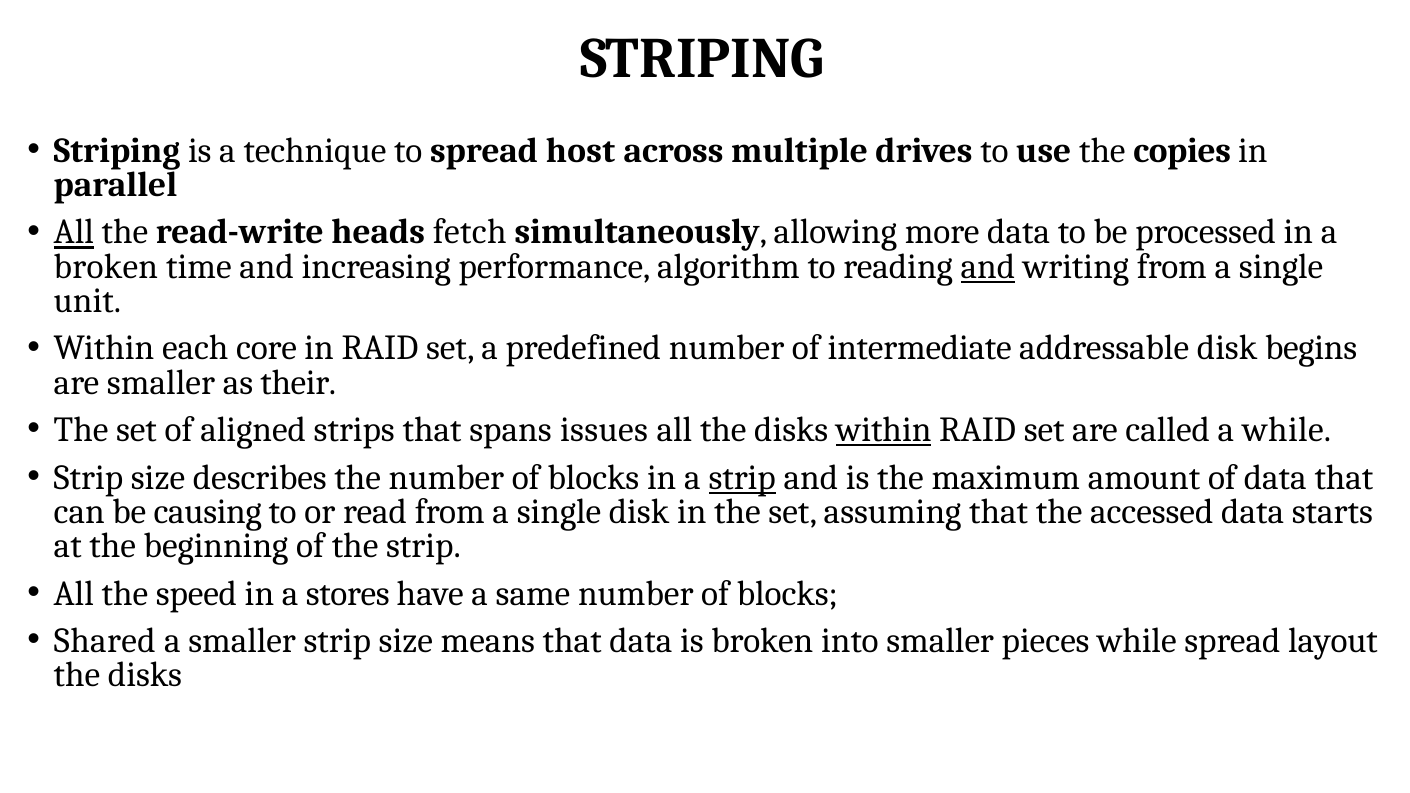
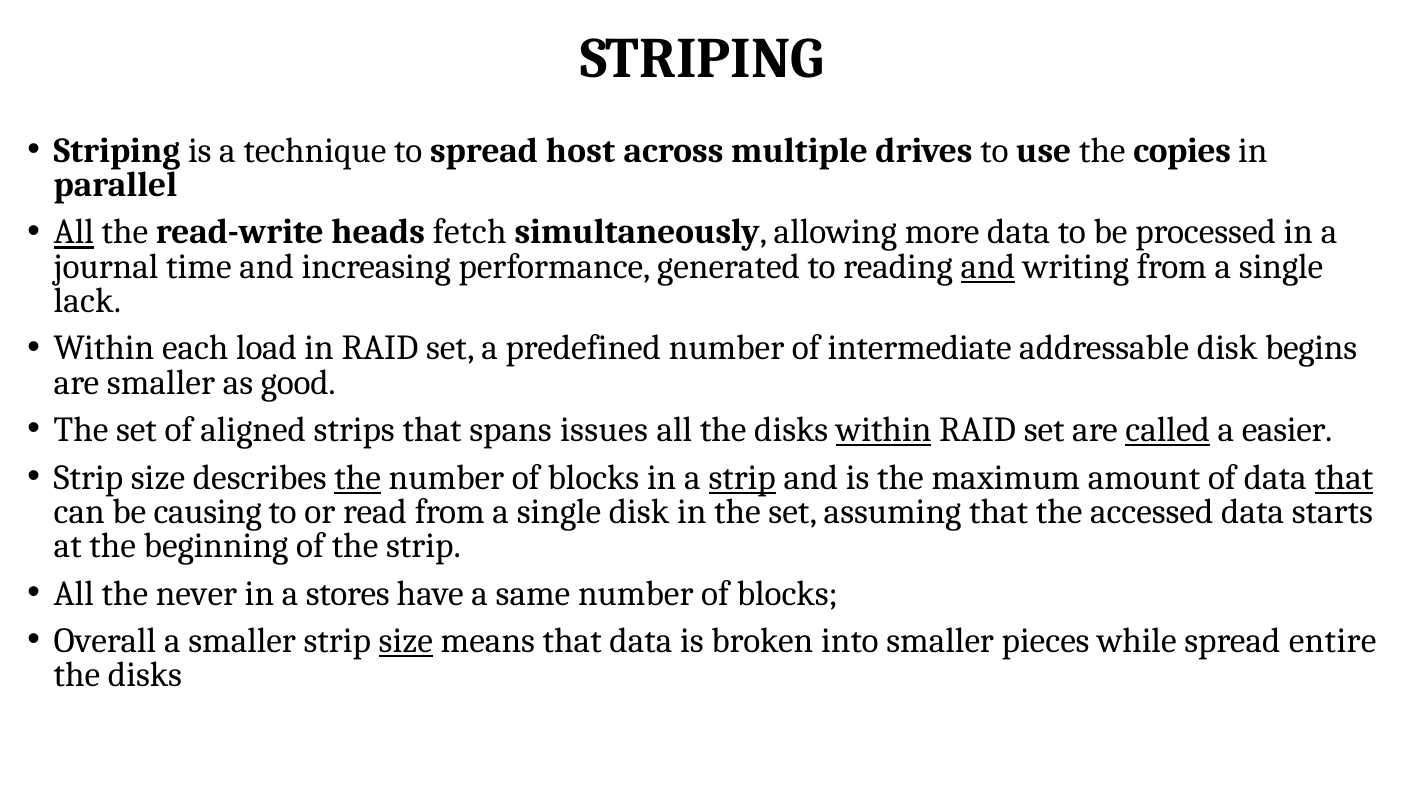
broken: broken -> journal (106, 267)
algorithm: algorithm -> generated (729, 267)
unit: unit -> lack (87, 301)
core: core -> load (267, 348)
their: their -> good (298, 383)
called underline: none -> present (1168, 430)
a while: while -> easier (1287, 430)
the underline: none -> present (358, 478)
that underline: none -> present (1344, 478)
speed: speed -> never (196, 594)
Shared: Shared -> Overall (105, 641)
size underline: none -> present (406, 641)
layout: layout -> entire (1333, 641)
